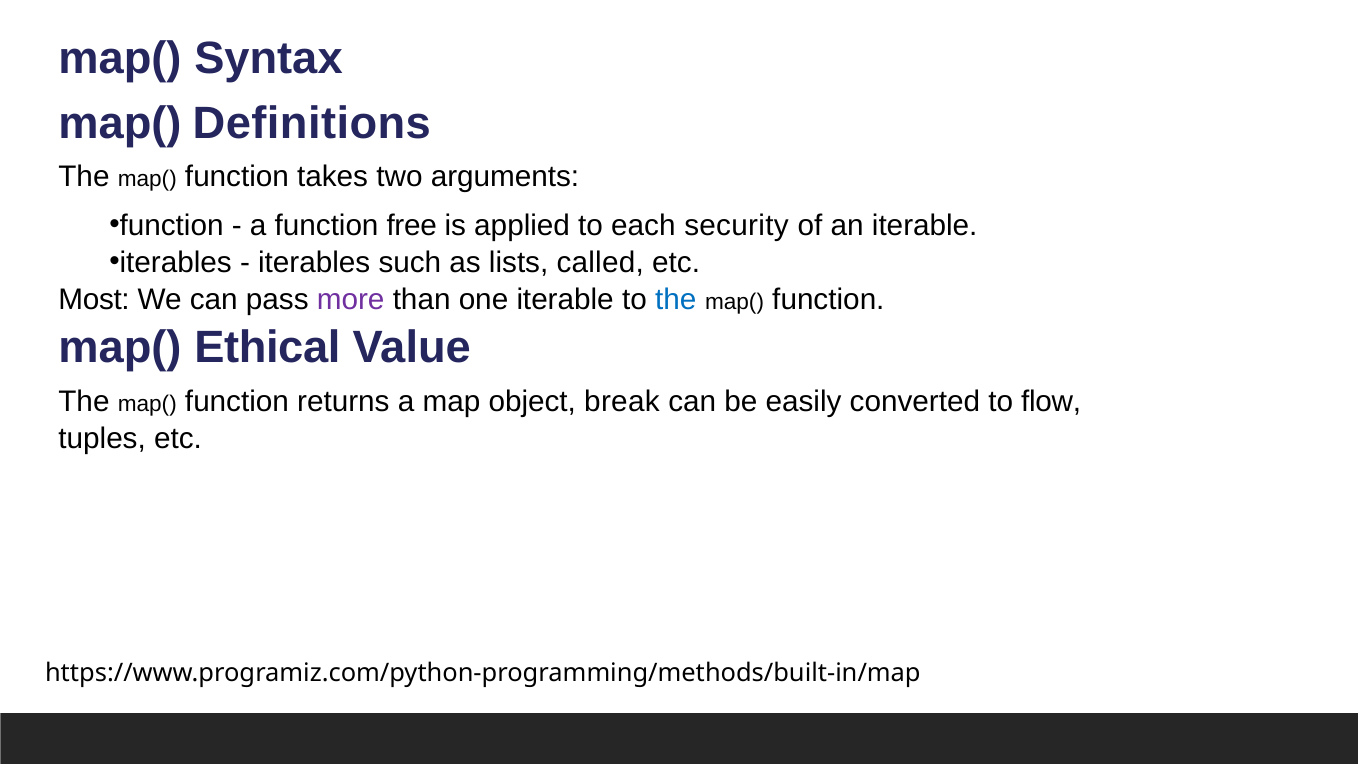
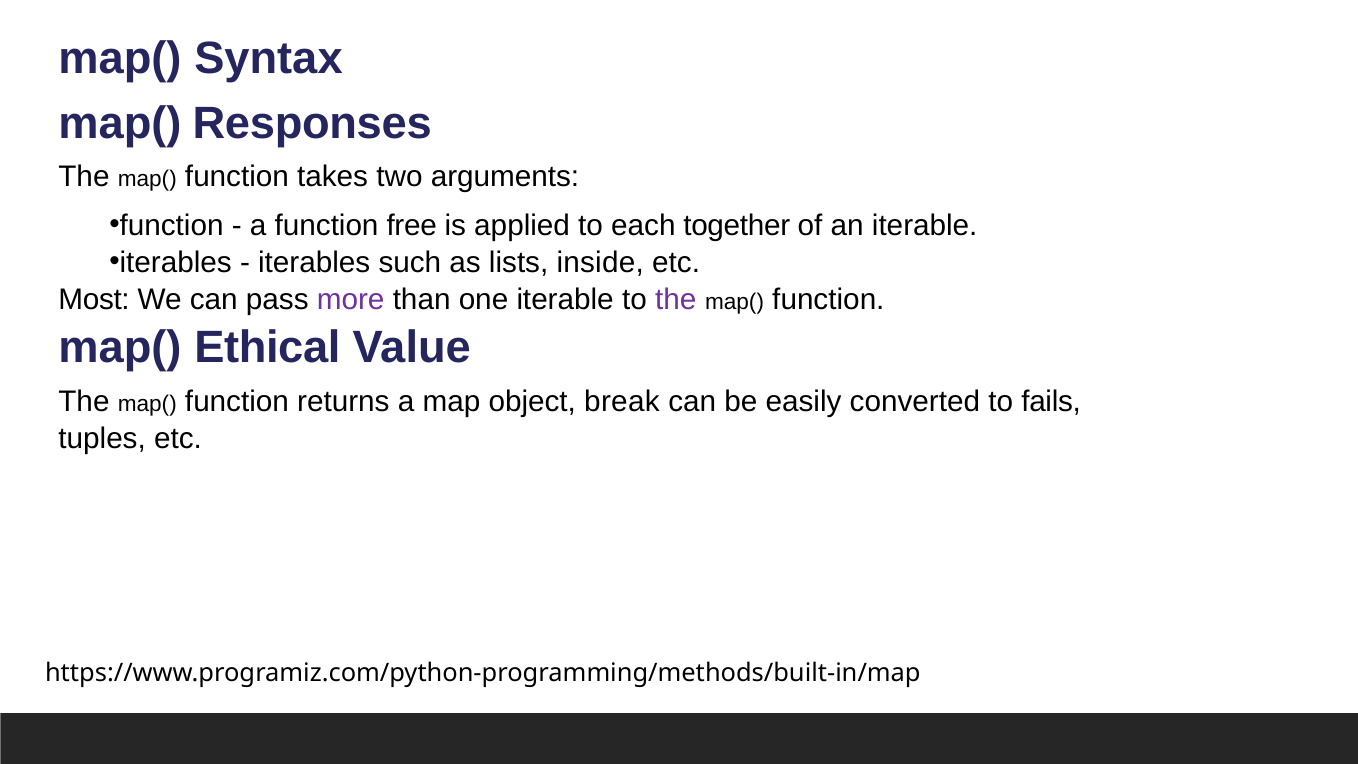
Definitions: Definitions -> Responses (312, 123)
security: security -> together (737, 225)
called: called -> inside (600, 262)
the colour: blue -> purple (676, 300)
flow: flow -> fails (1051, 402)
